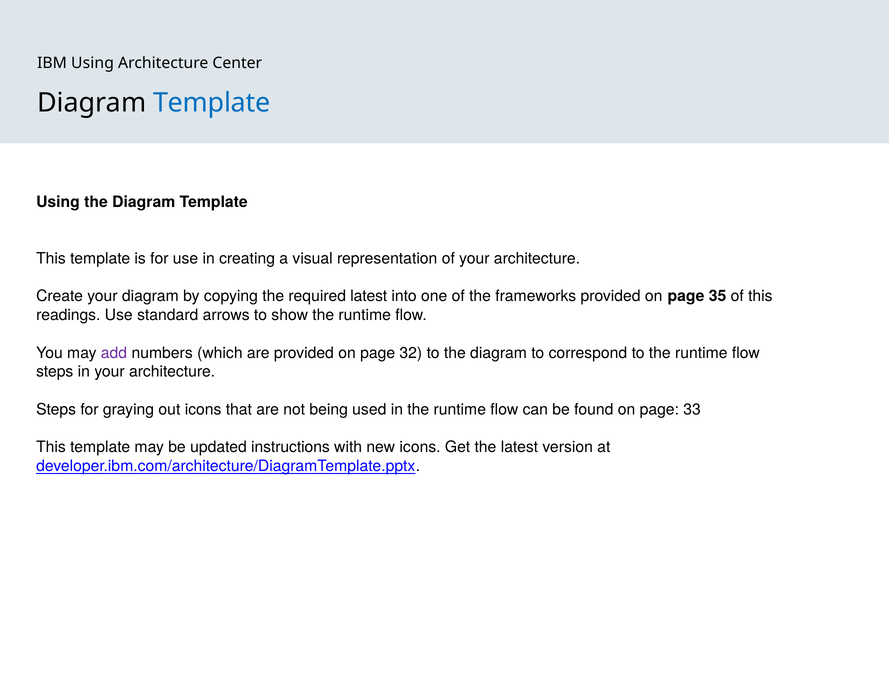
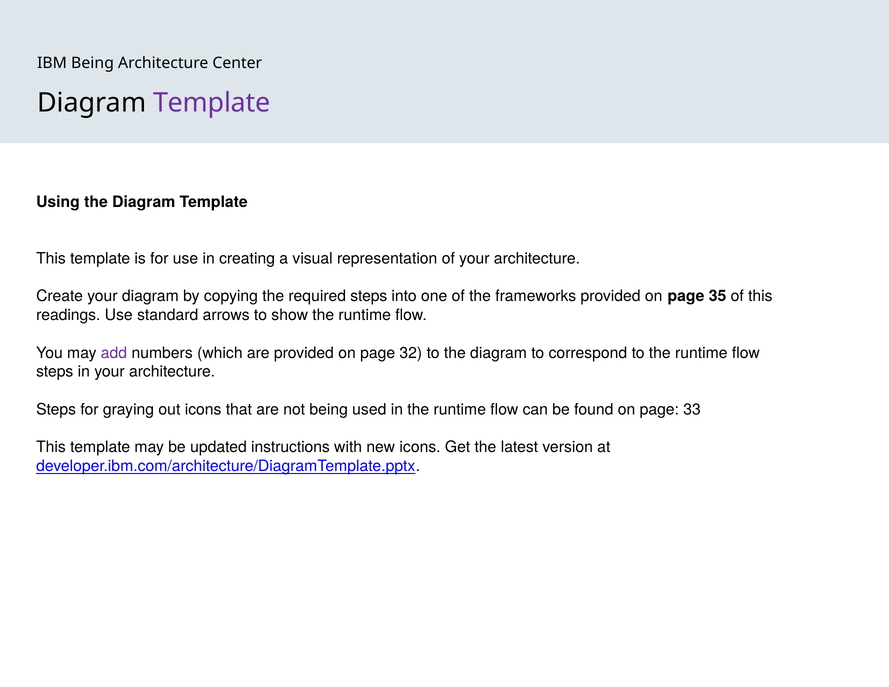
IBM Using: Using -> Being (93, 63)
Template colour: blue -> purple (212, 103)
required latest: latest -> steps (369, 296)
